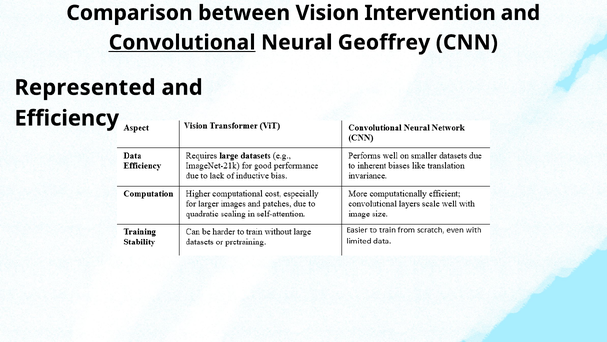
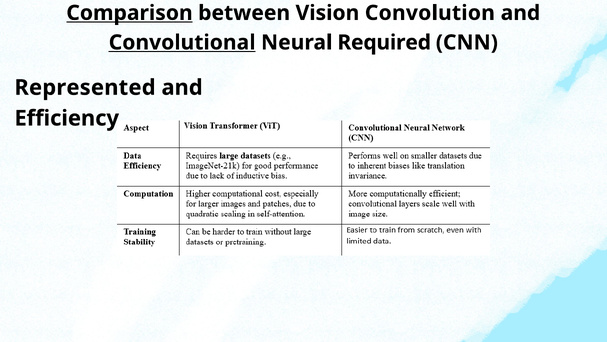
Comparison underline: none -> present (130, 13)
Intervention: Intervention -> Convolution (430, 13)
Geoffrey: Geoffrey -> Required (384, 42)
